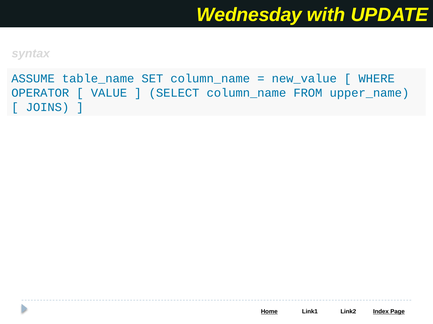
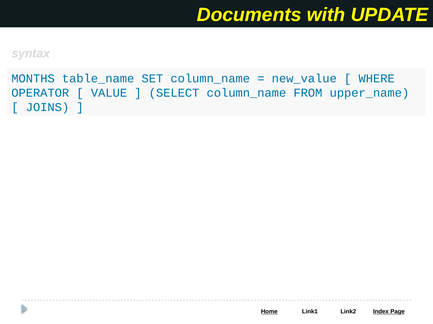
Wednesday: Wednesday -> Documents (249, 15)
ASSUME: ASSUME -> MONTHS (33, 79)
